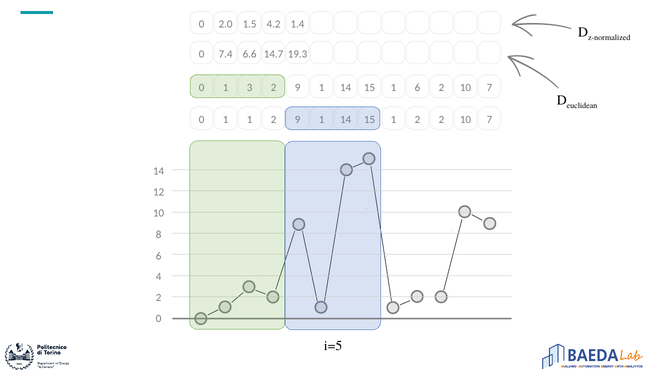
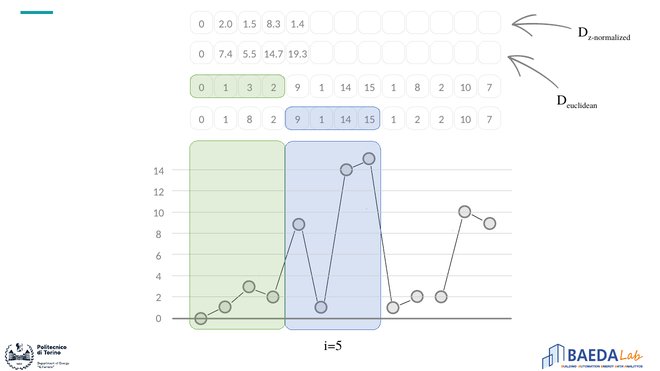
4.2: 4.2 -> 8.3 (274, 24)
6.6: 6.6 -> 5.5 (250, 54)
14 1 6: 6 -> 8 (417, 88)
0 1 1: 1 -> 8 (250, 120)
